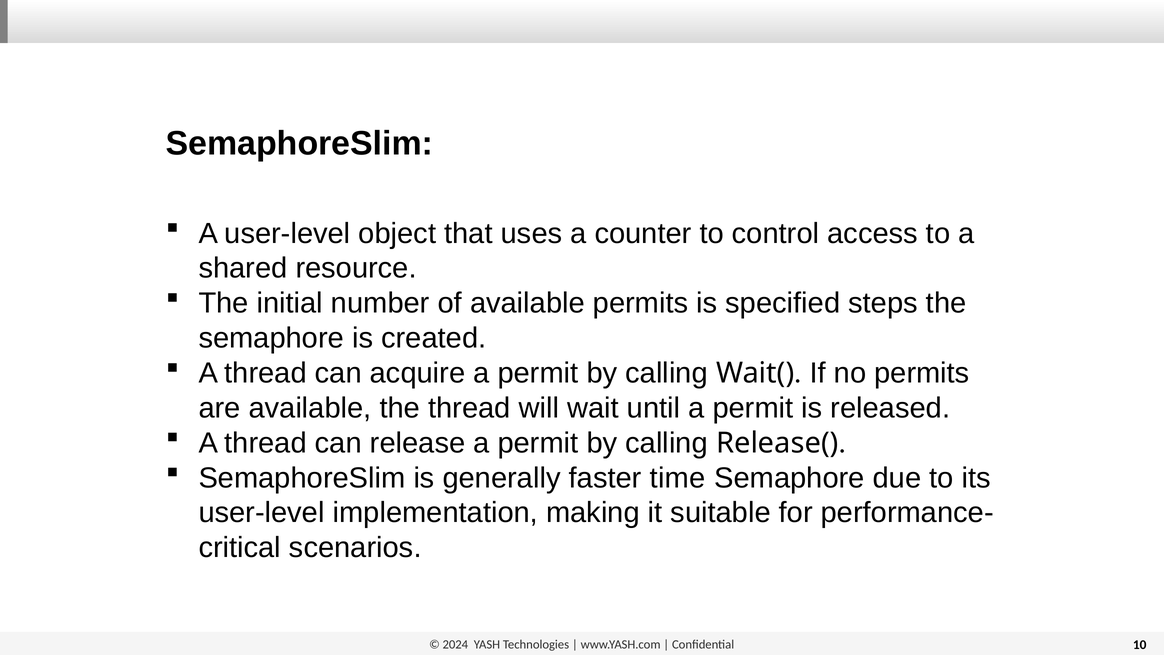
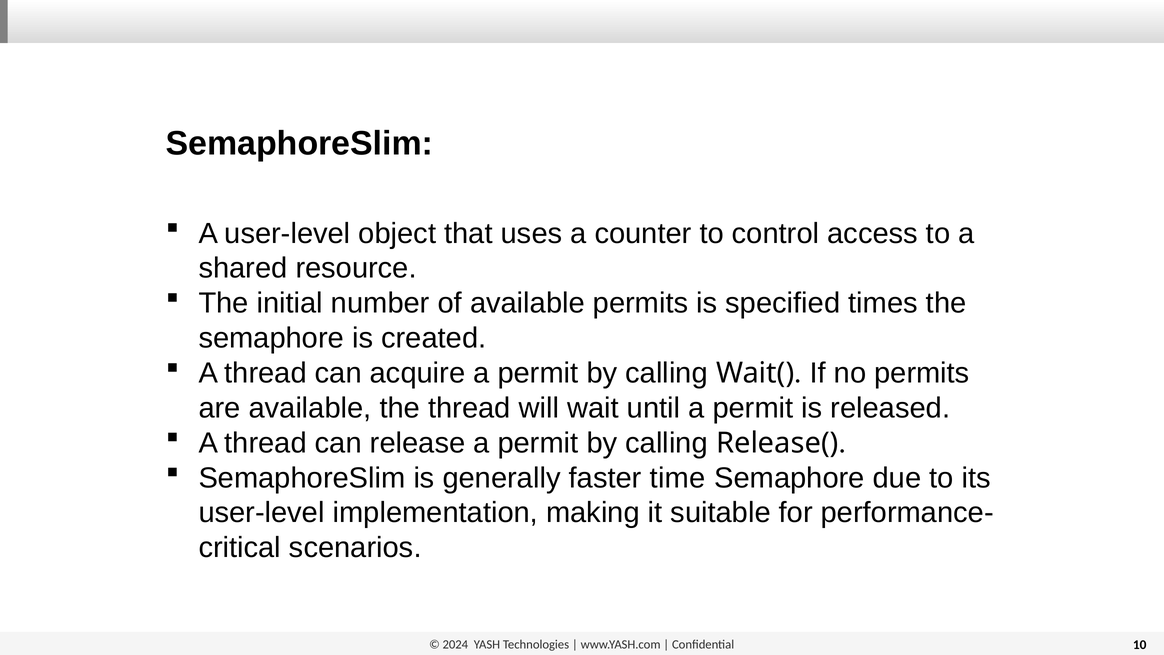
steps: steps -> times (883, 303)
